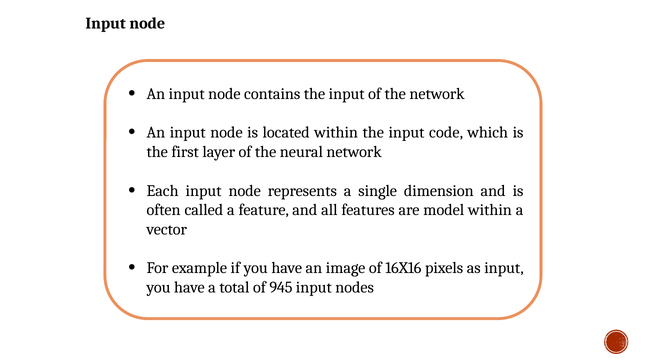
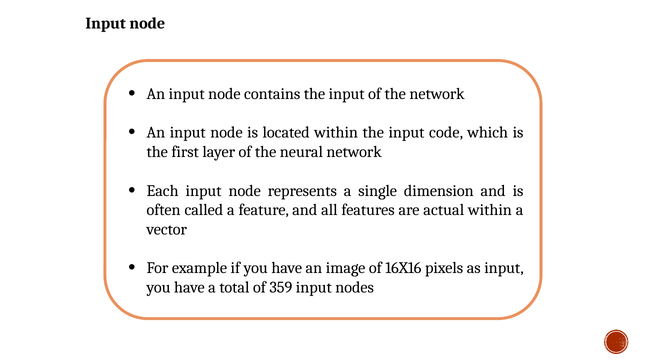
model: model -> actual (444, 210)
945: 945 -> 359 (281, 288)
